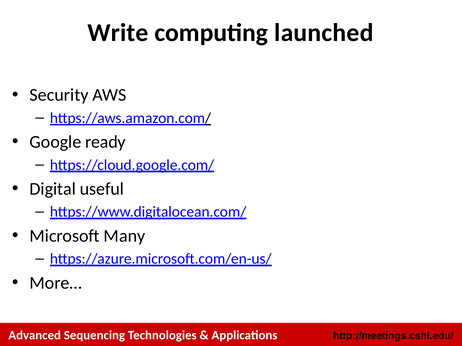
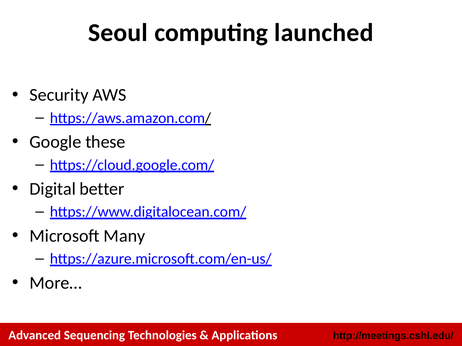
Write: Write -> Seoul (118, 33)
ready: ready -> these (105, 142)
useful: useful -> better (102, 189)
